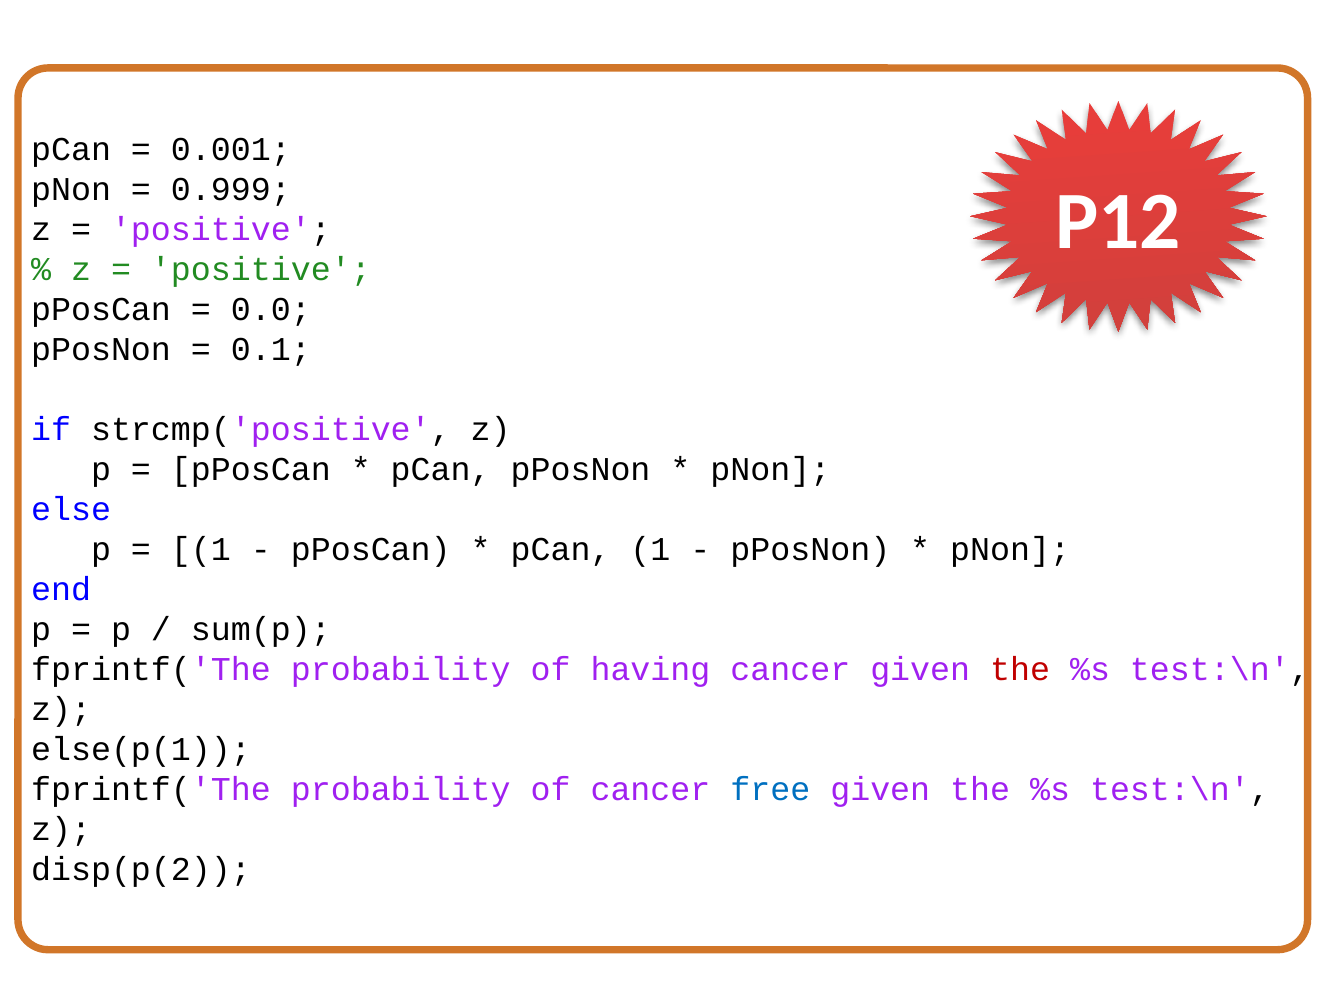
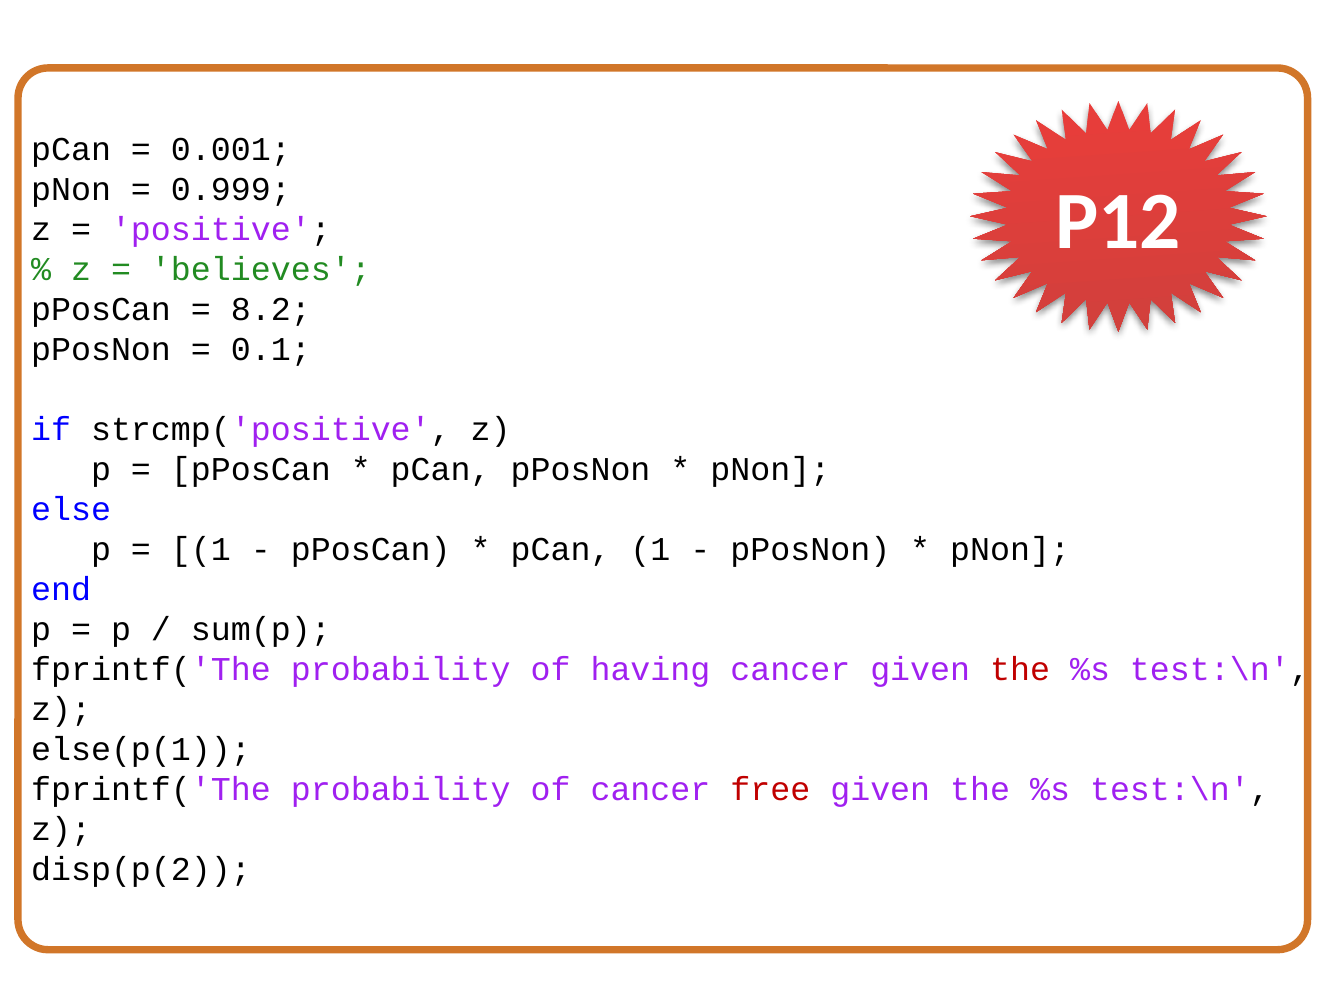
positive: positive -> believes (261, 270)
0.0: 0.0 -> 8.2 (271, 310)
free colour: blue -> red (770, 789)
